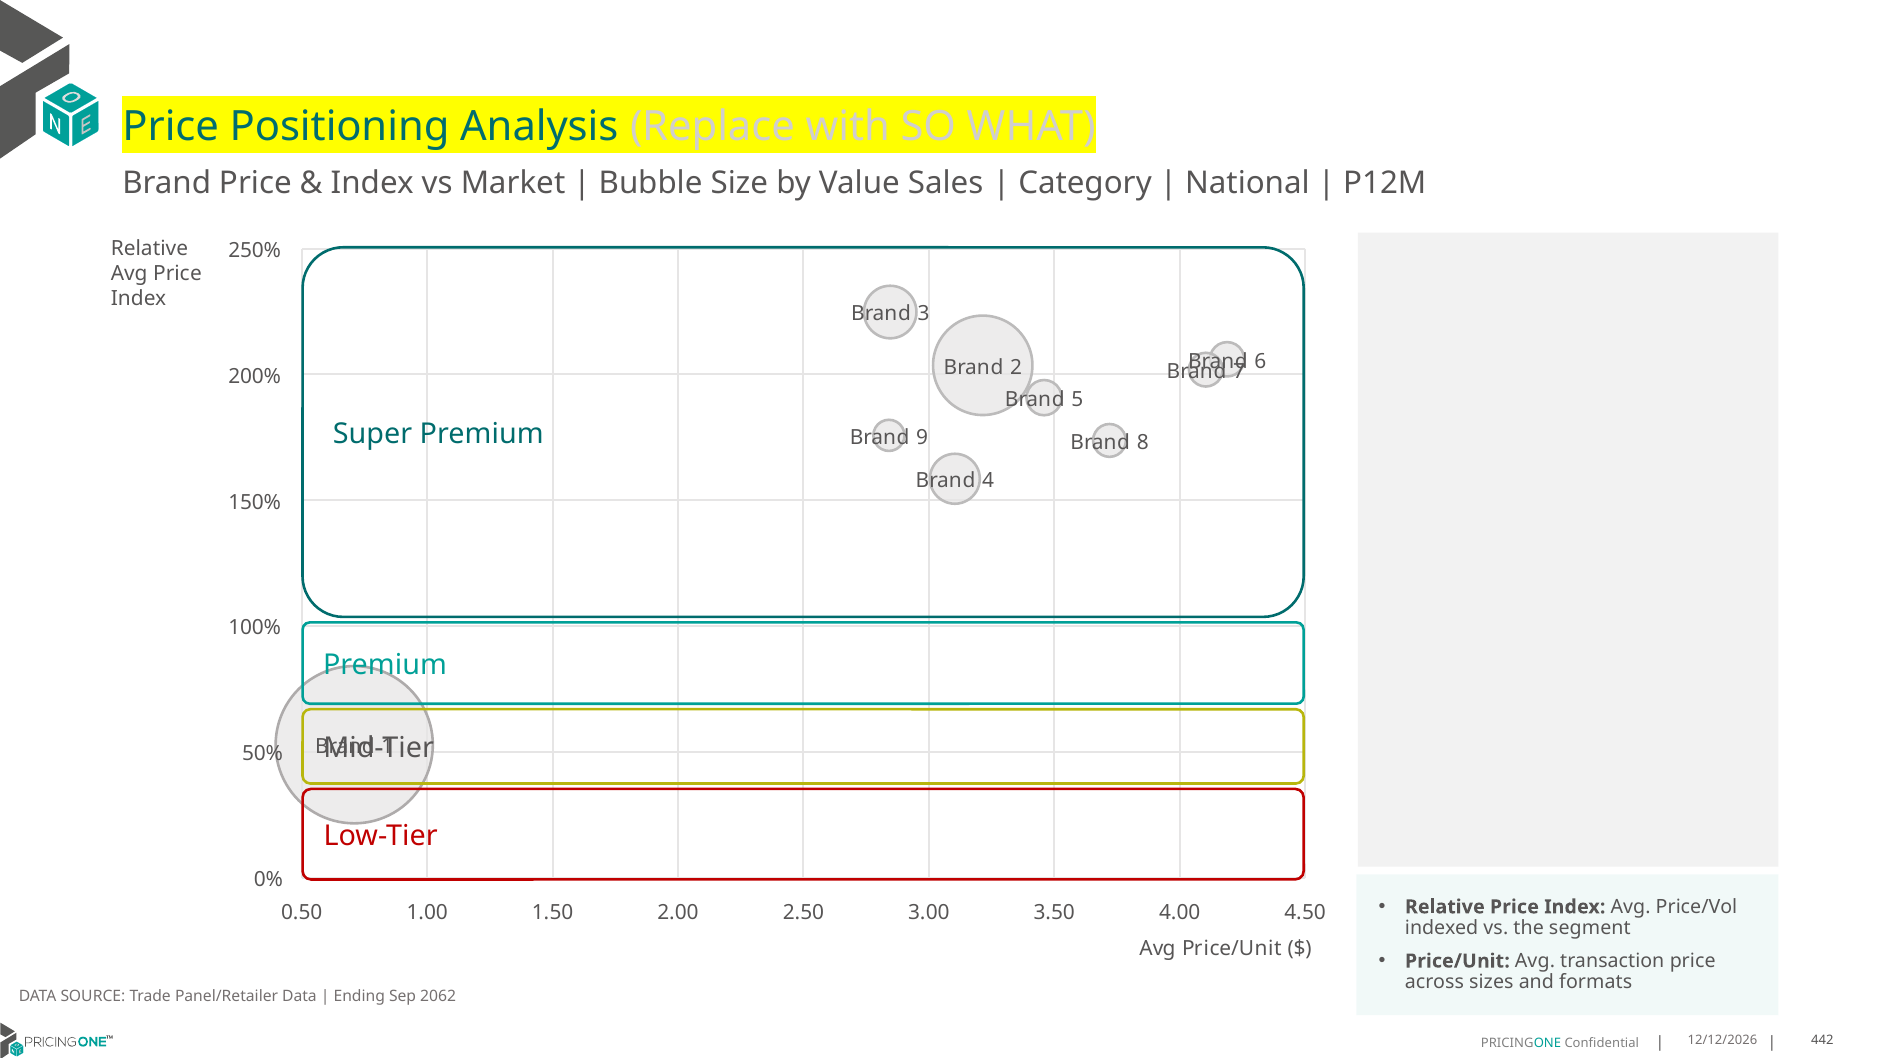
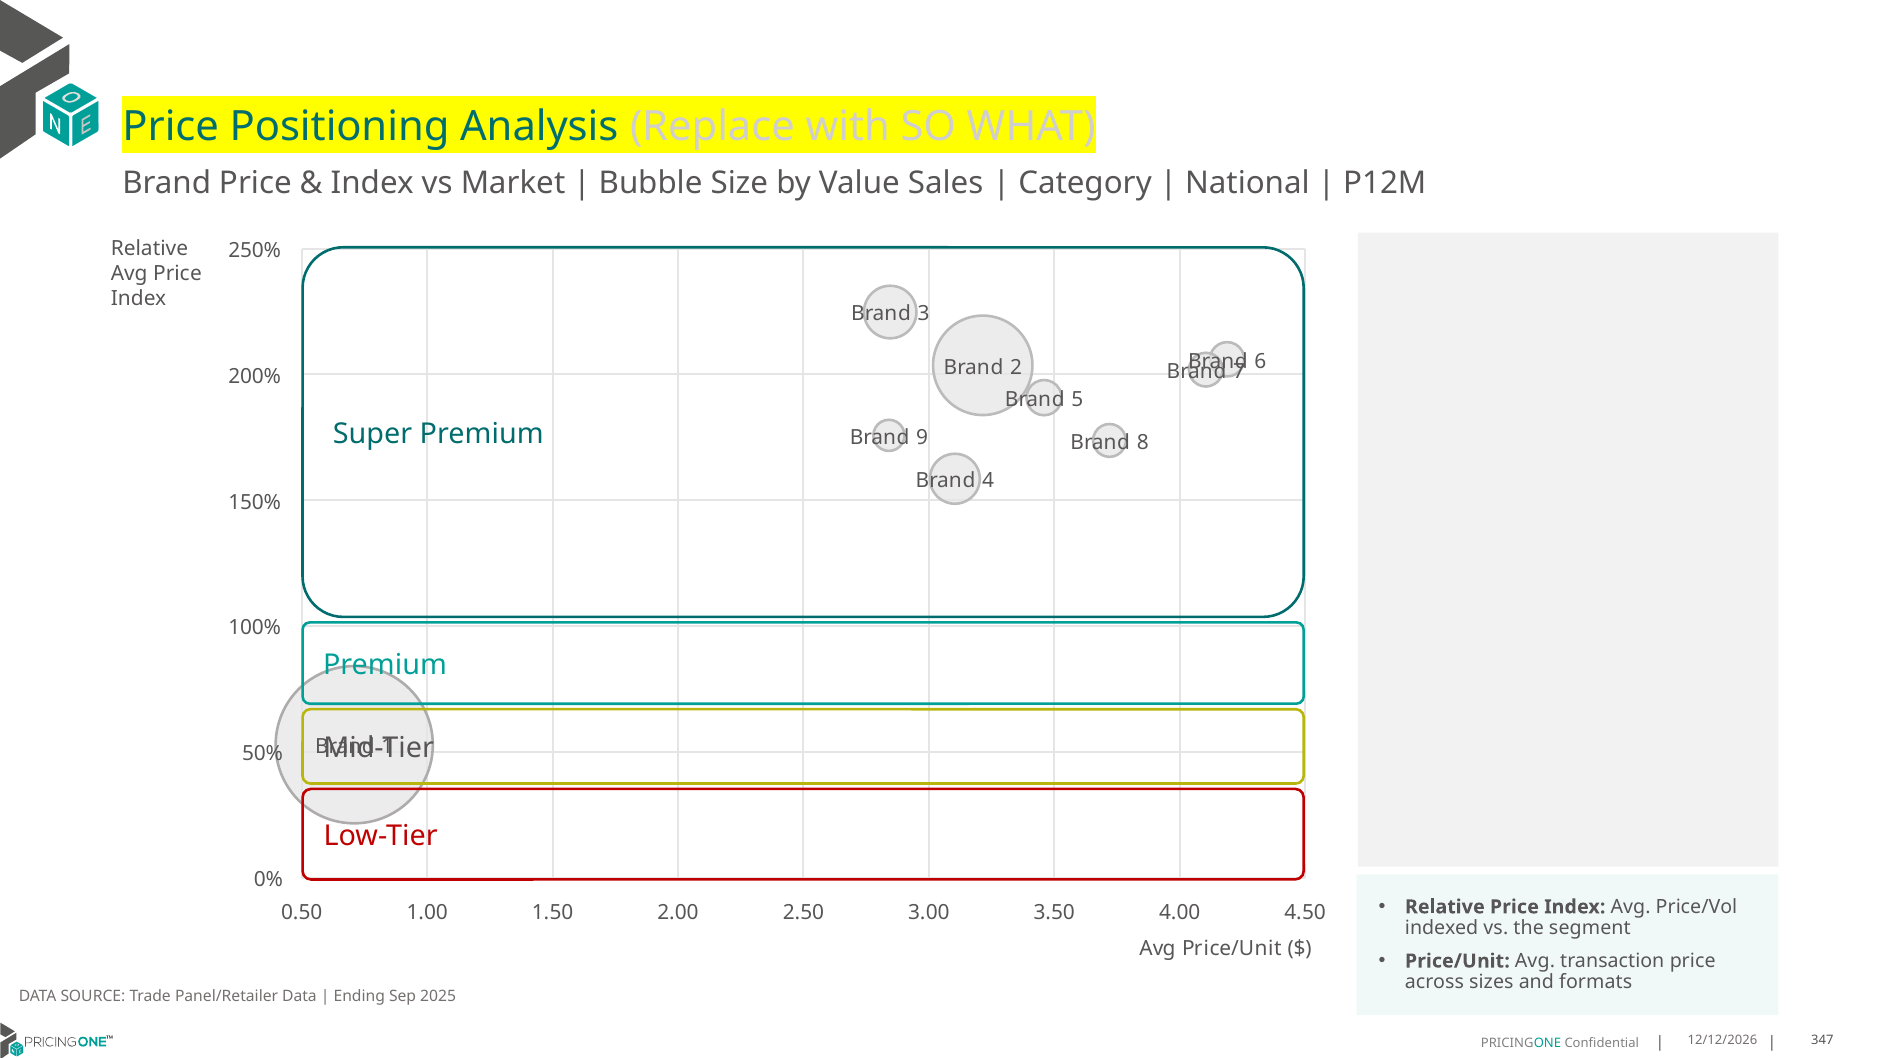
2062: 2062 -> 2025 (438, 996)
442: 442 -> 347 (1822, 1040)
